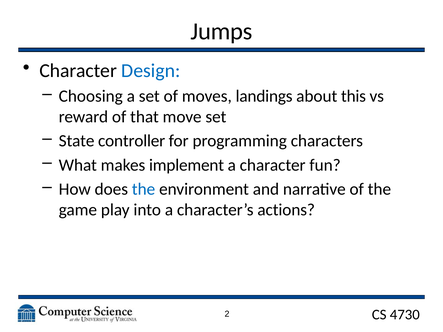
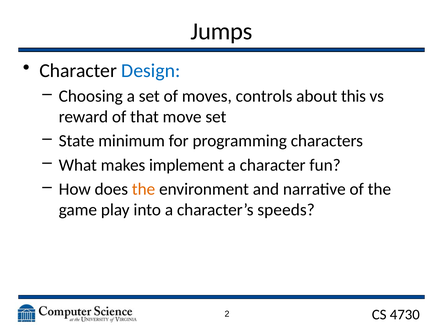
landings: landings -> controls (264, 96)
controller: controller -> minimum (132, 141)
the colour: blue -> orange (144, 189)
actions: actions -> speeds (286, 210)
